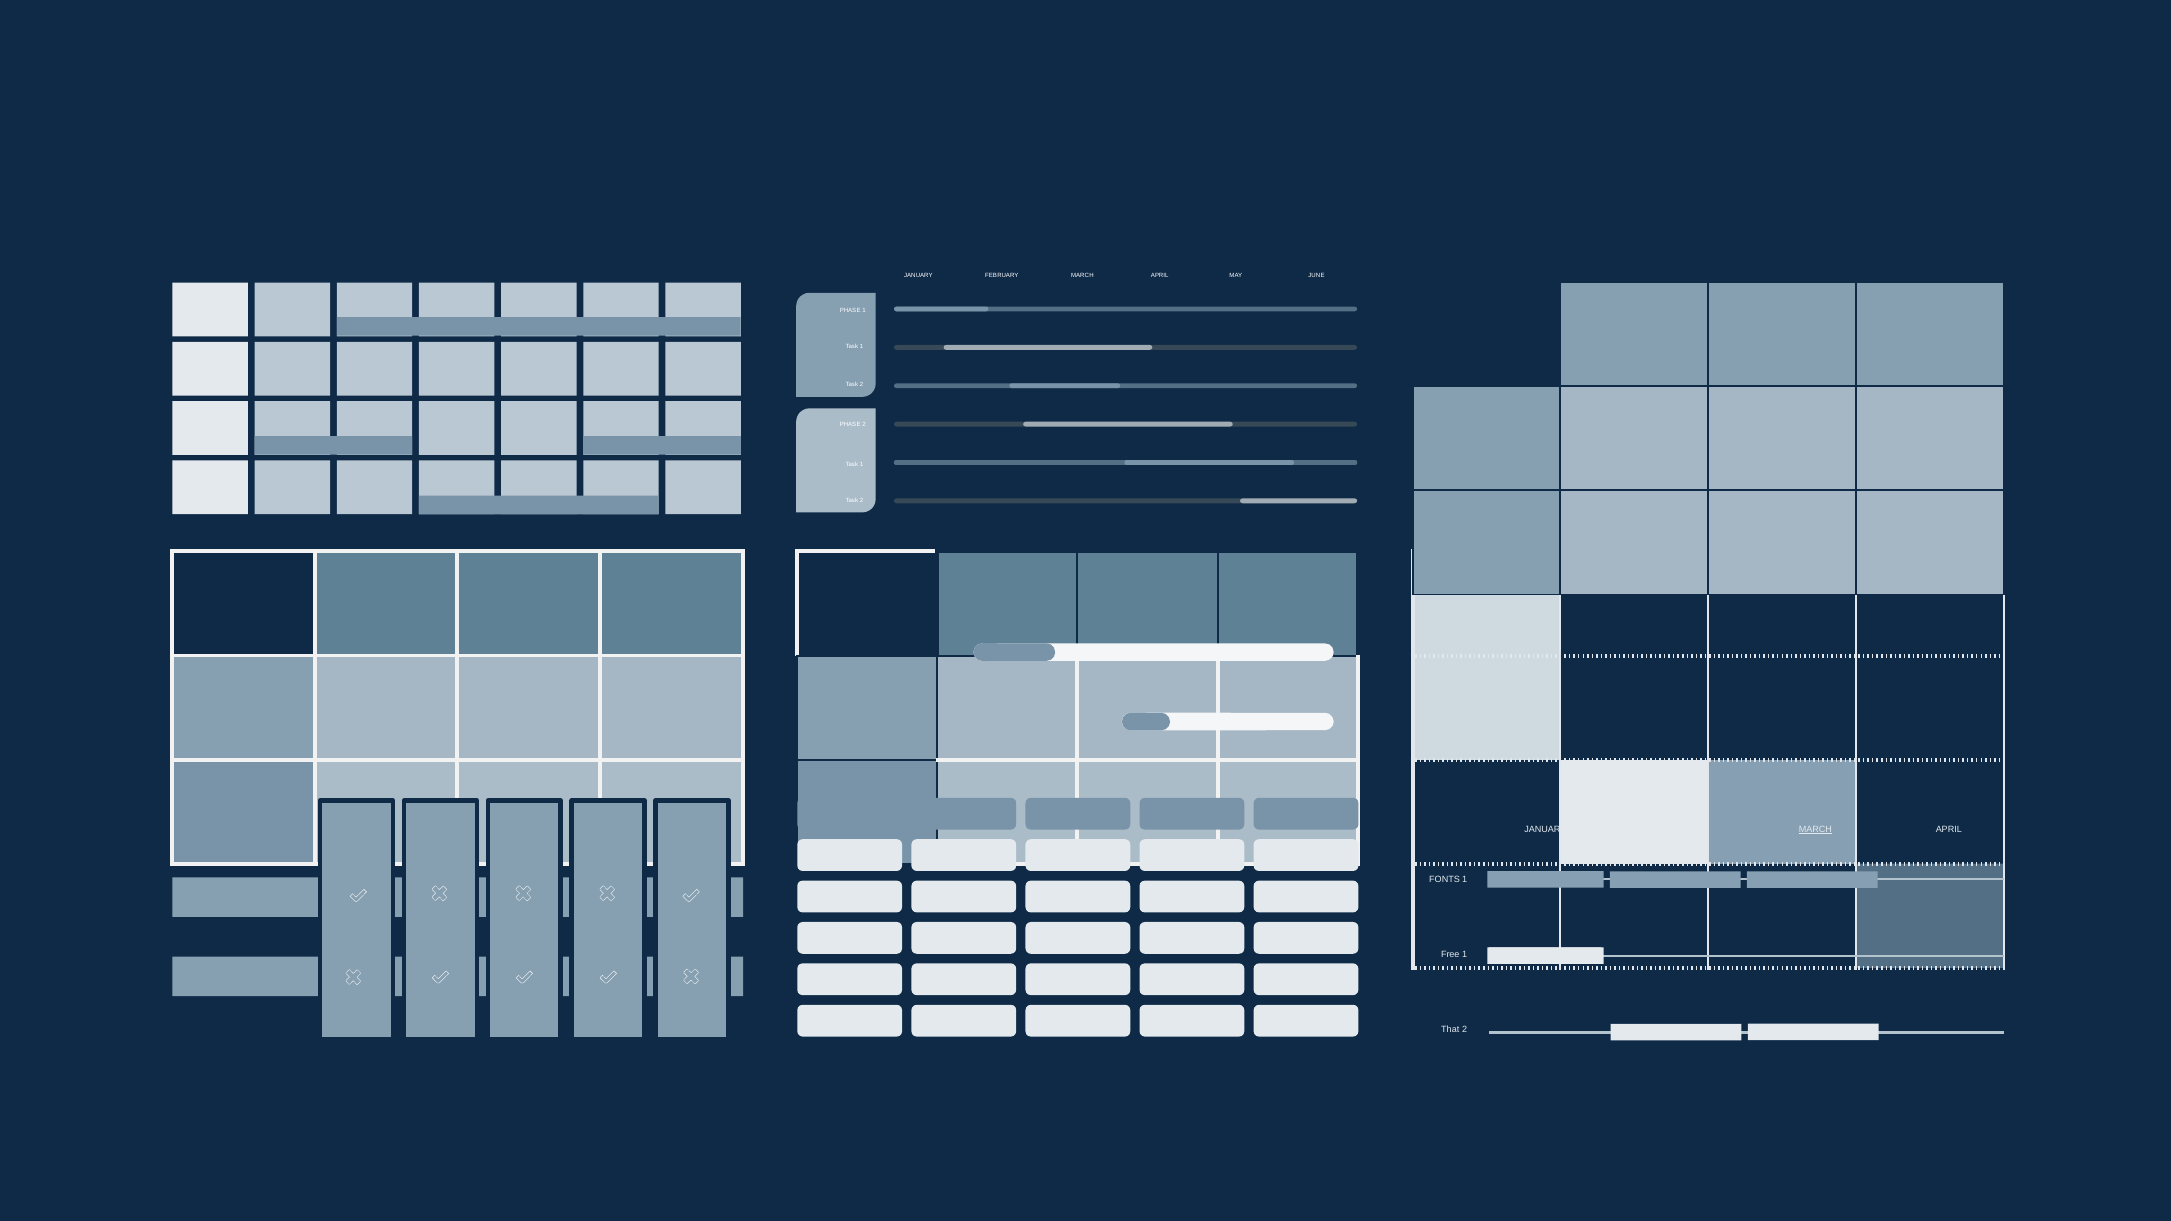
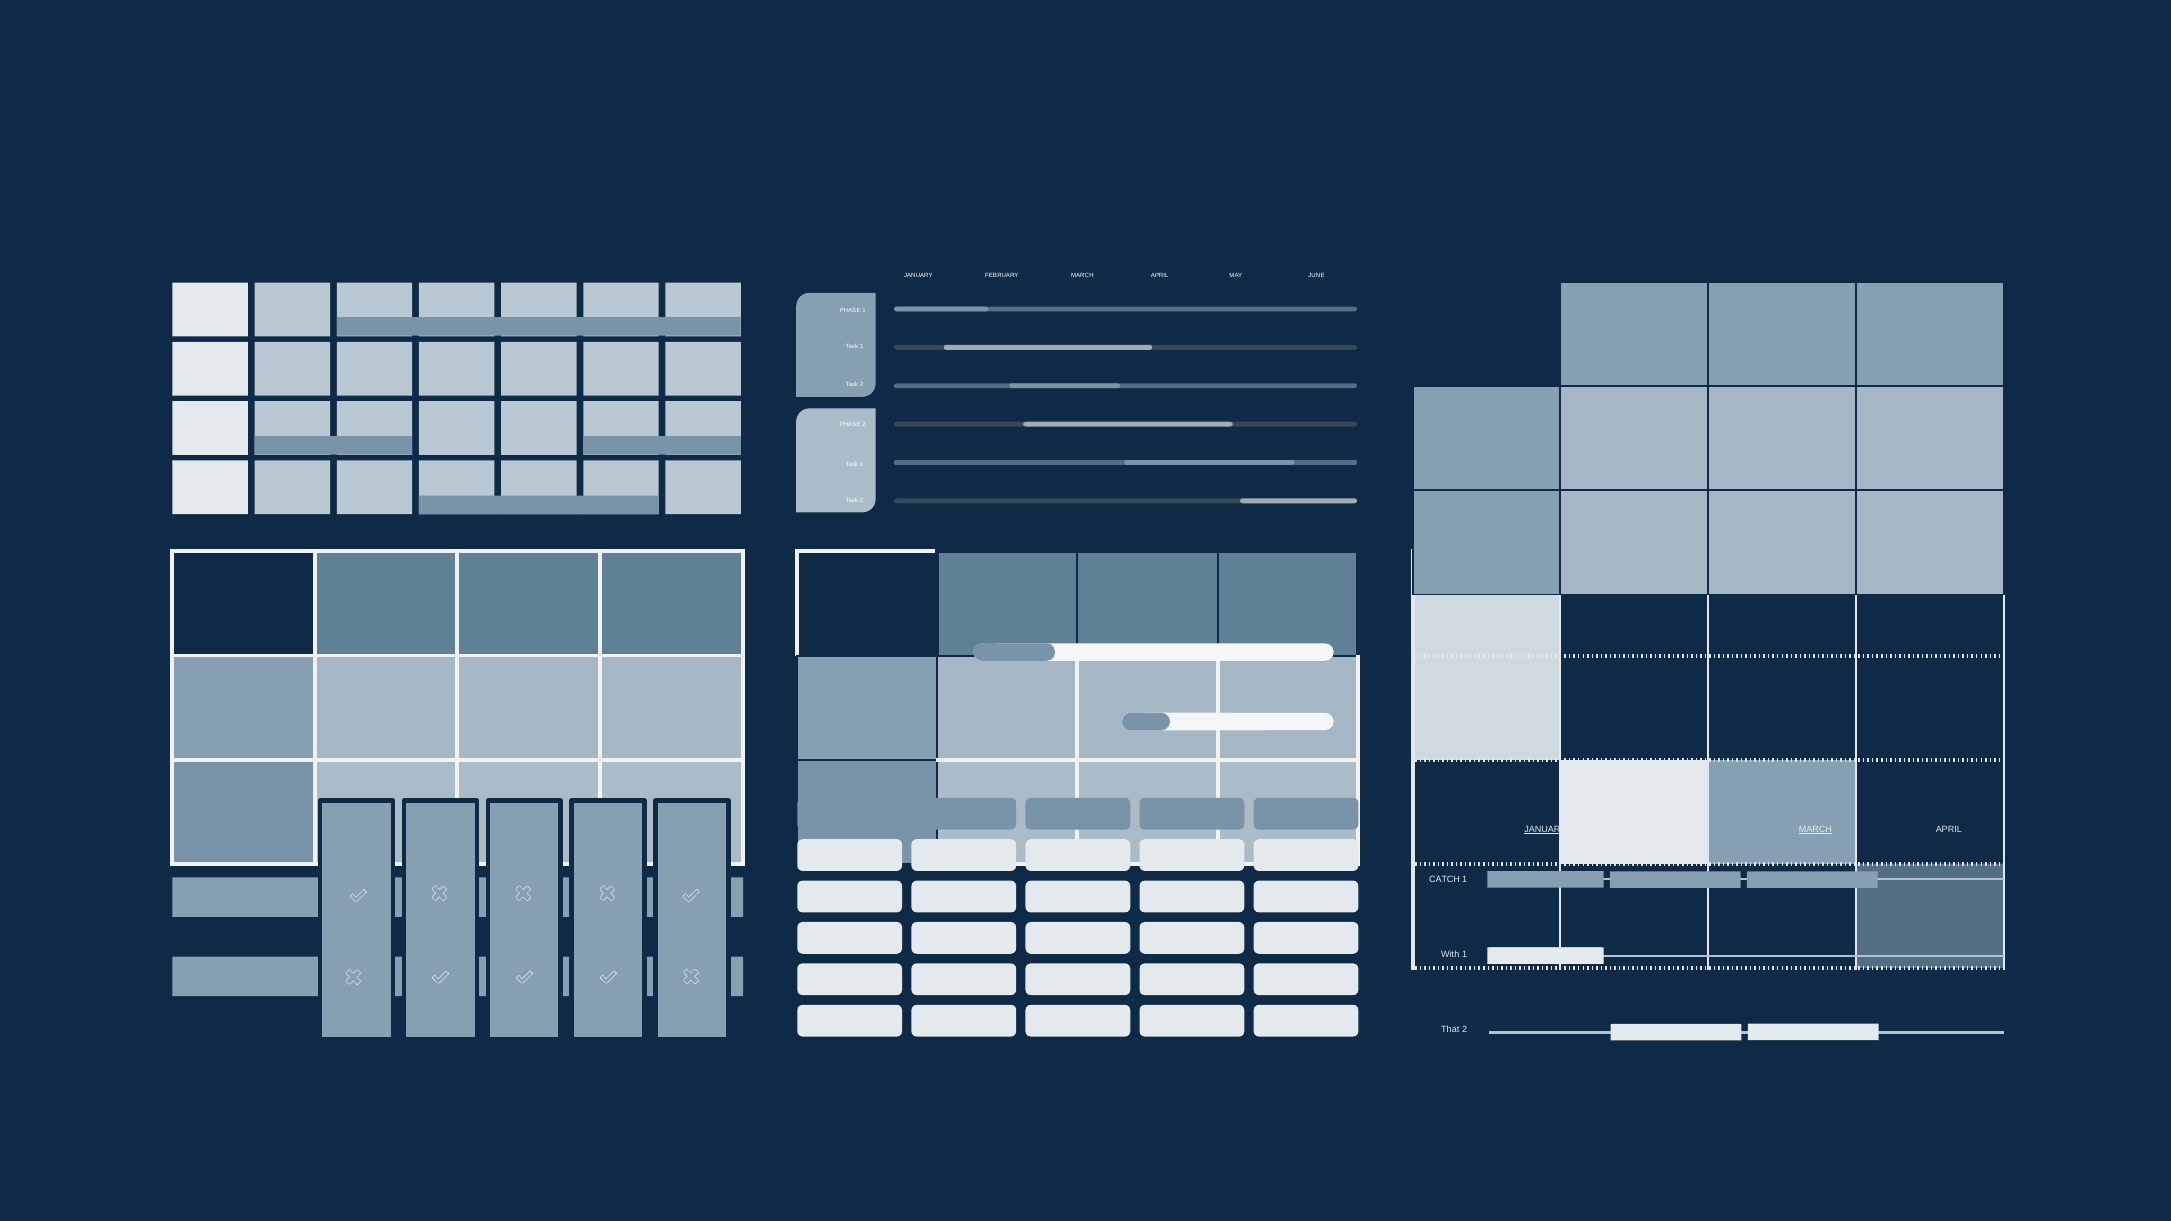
JANUARY underline: none -> present (1545, 830)
FONTS: FONTS -> CATCH (1445, 880)
Free: Free -> With (1450, 955)
